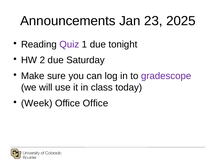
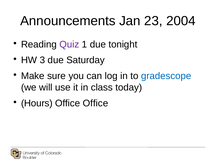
2025: 2025 -> 2004 (181, 21)
2: 2 -> 3 (42, 60)
gradescope colour: purple -> blue (166, 76)
Week: Week -> Hours (37, 103)
